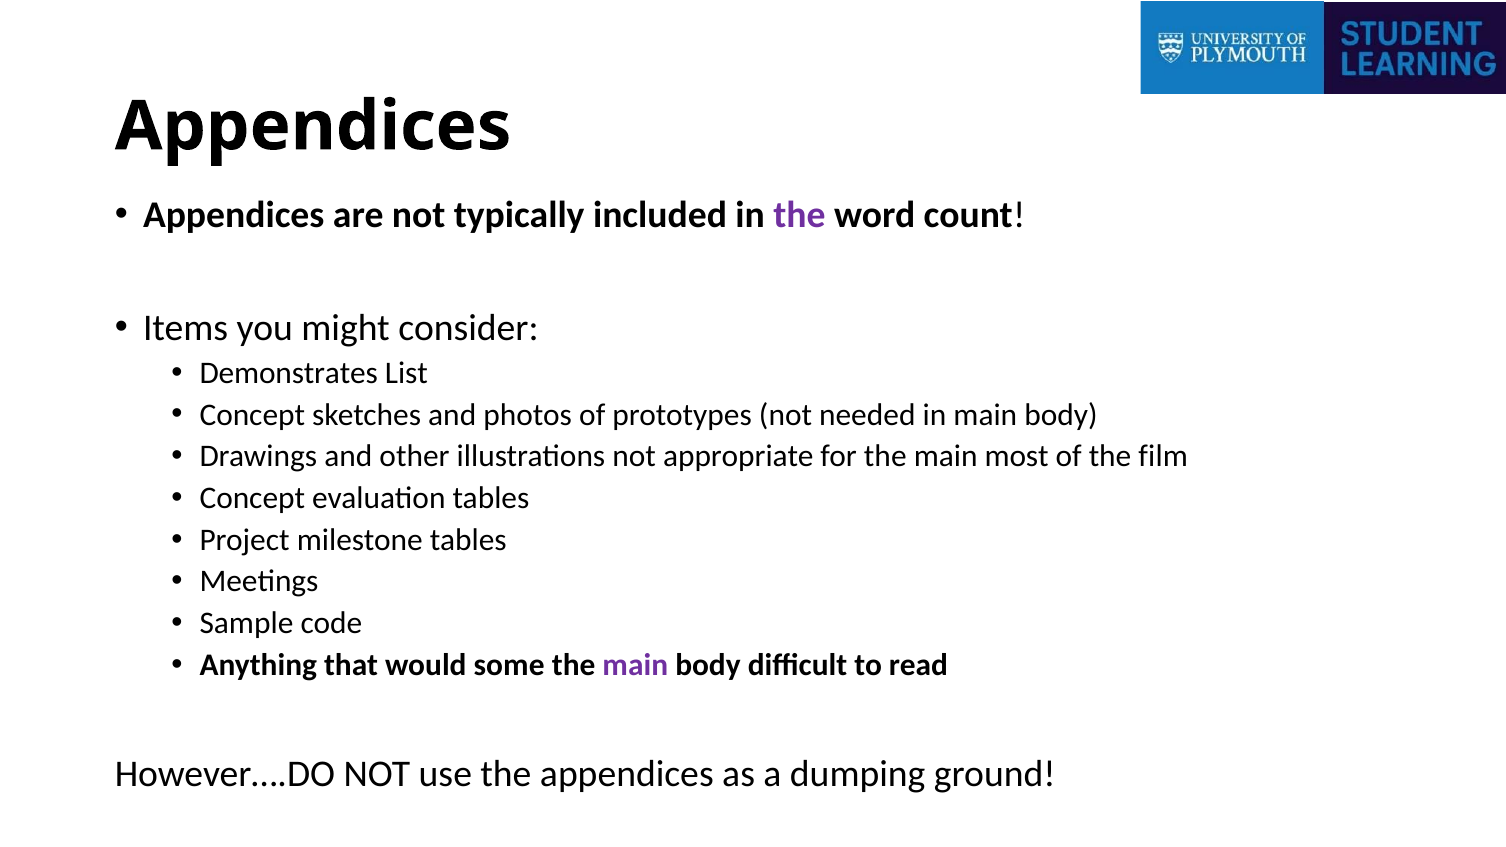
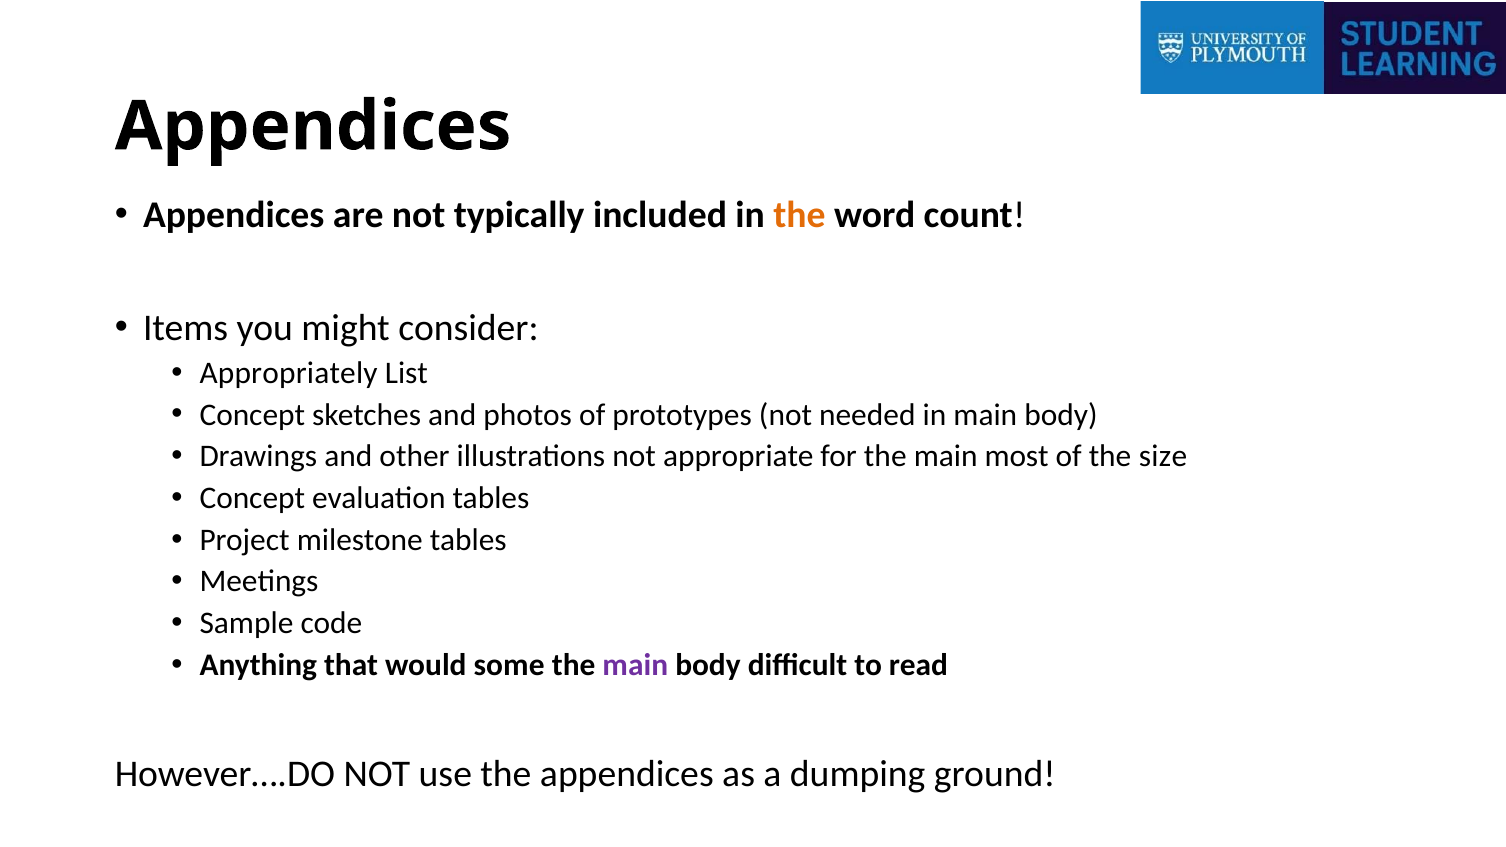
the colour: purple -> orange (799, 215)
Demonstrates: Demonstrates -> Appropriately (289, 373)
film: film -> size (1163, 457)
